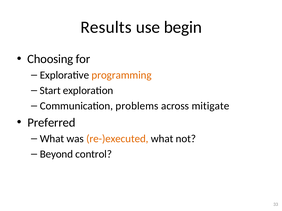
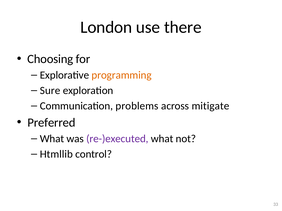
Results: Results -> London (106, 27)
begin: begin -> there (183, 27)
Start: Start -> Sure (50, 91)
re-)executed colour: orange -> purple (117, 139)
Beyond: Beyond -> Htmllib (56, 154)
